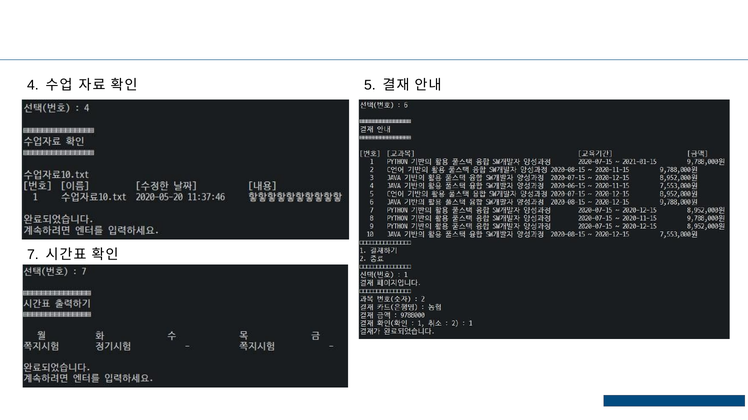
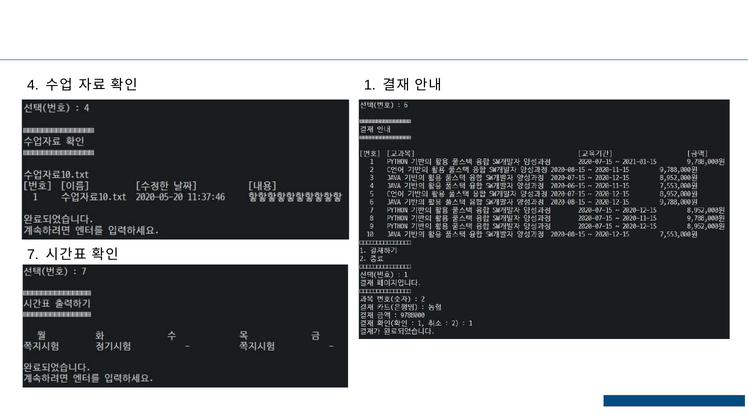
5: 5 -> 1 (370, 85)
